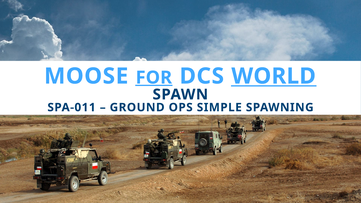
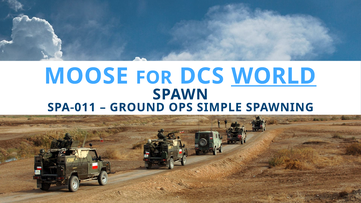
FOR underline: present -> none (154, 78)
